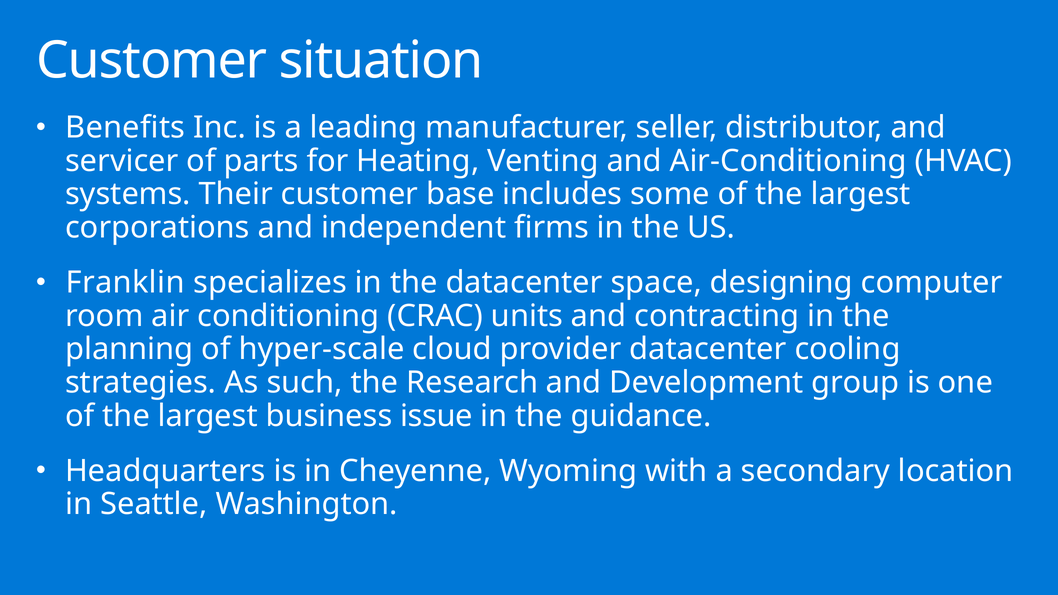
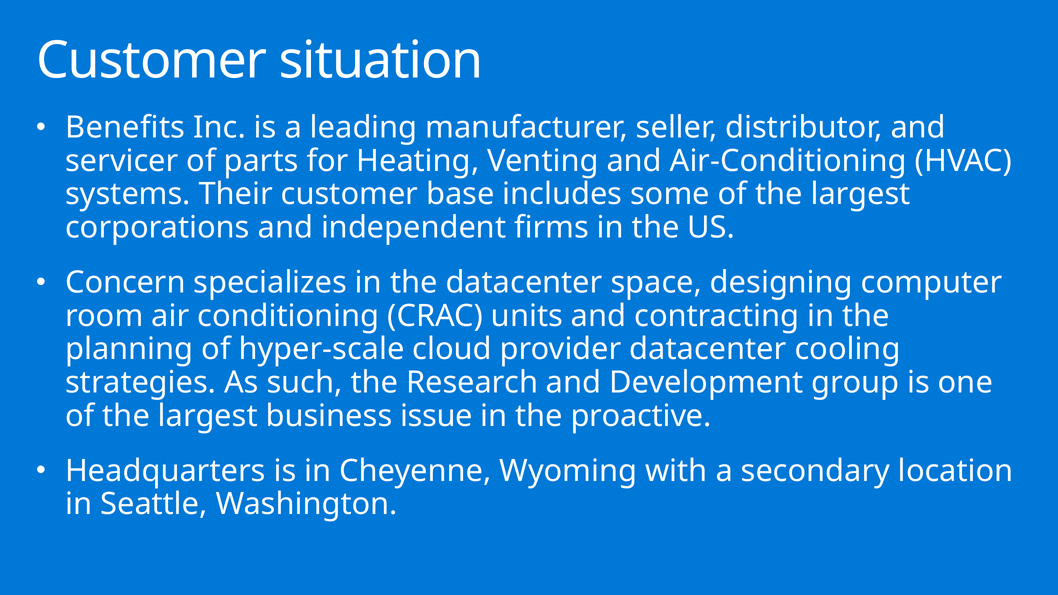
Franklin: Franklin -> Concern (125, 283)
guidance: guidance -> proactive (641, 416)
